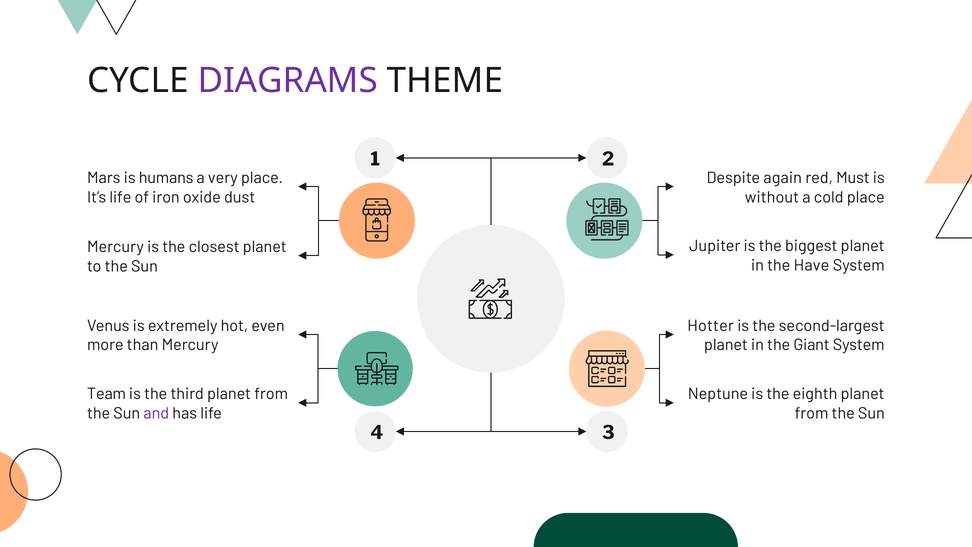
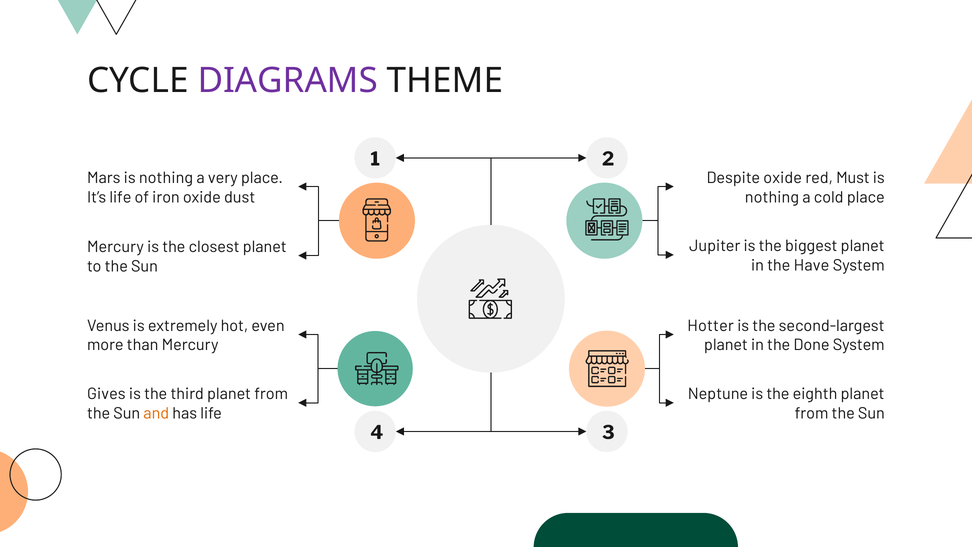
Mars is humans: humans -> nothing (166, 178)
Despite again: again -> oxide (783, 178)
without: without -> nothing (772, 197)
Giant: Giant -> Done (811, 345)
Team: Team -> Gives (106, 394)
and colour: purple -> orange (156, 413)
